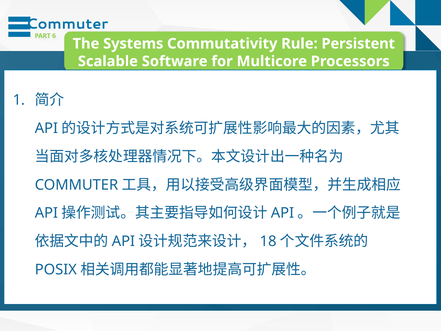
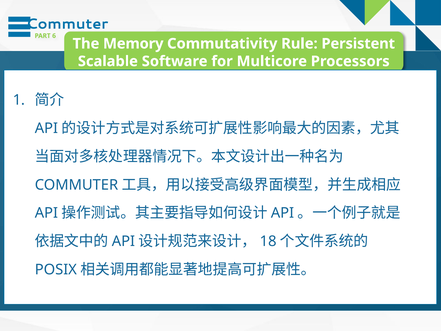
Systems: Systems -> Memory (133, 44)
